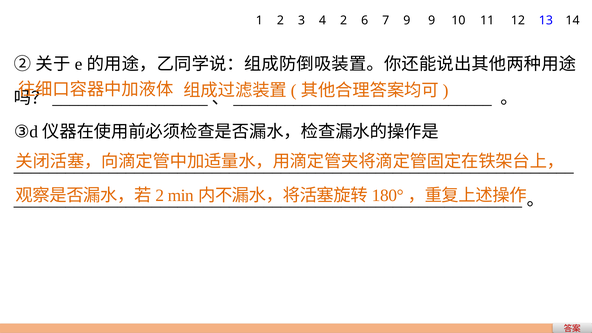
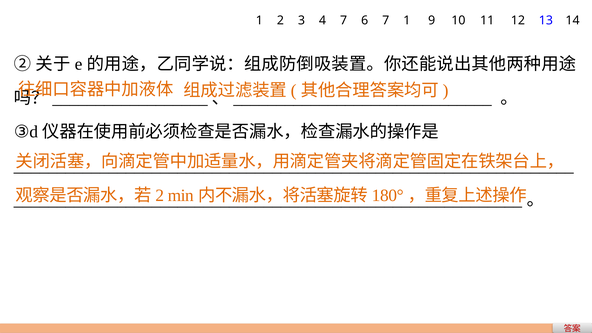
4 2: 2 -> 7 (344, 21)
7 9: 9 -> 1 (407, 21)
